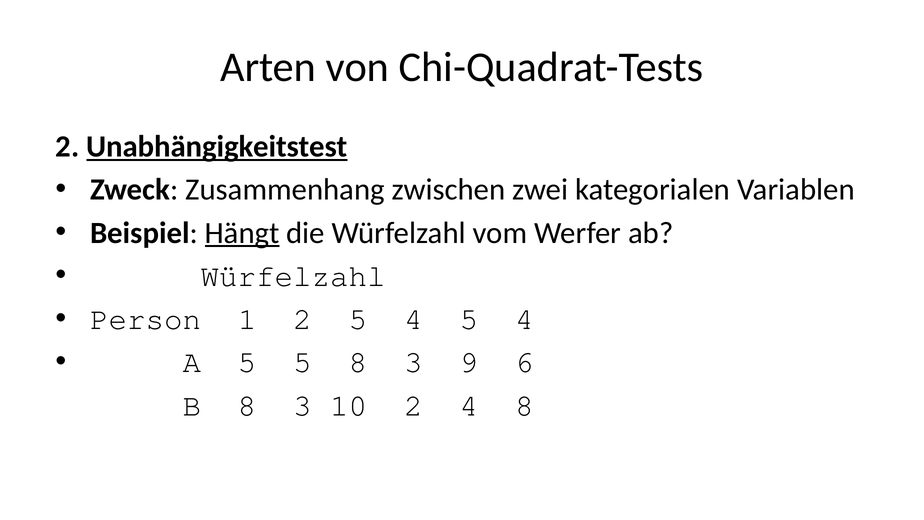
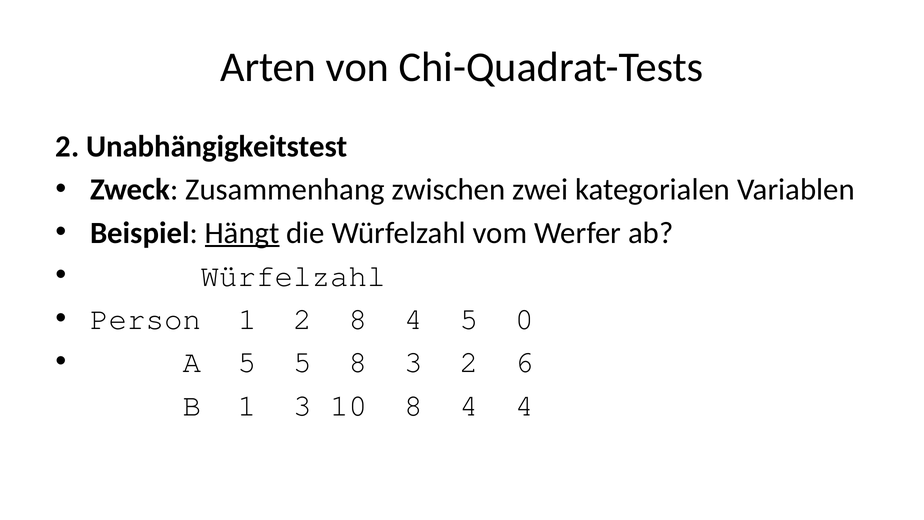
Unabhängigkeitstest underline: present -> none (217, 147)
2 5: 5 -> 8 (358, 319)
4 5 4: 4 -> 0 (525, 319)
3 9: 9 -> 2 (469, 362)
B 8: 8 -> 1 (247, 405)
10 2: 2 -> 8 (414, 405)
4 8: 8 -> 4 (525, 405)
